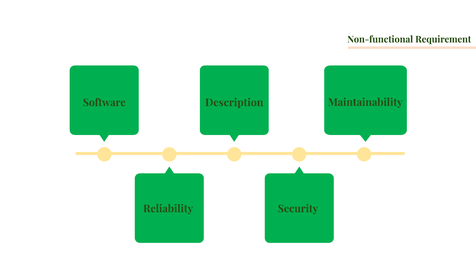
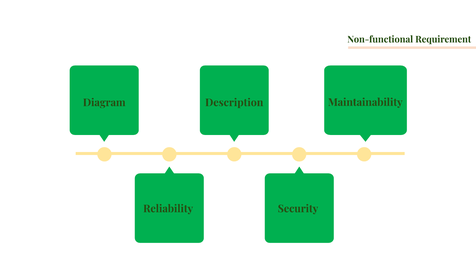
Software: Software -> Diagram (104, 103)
